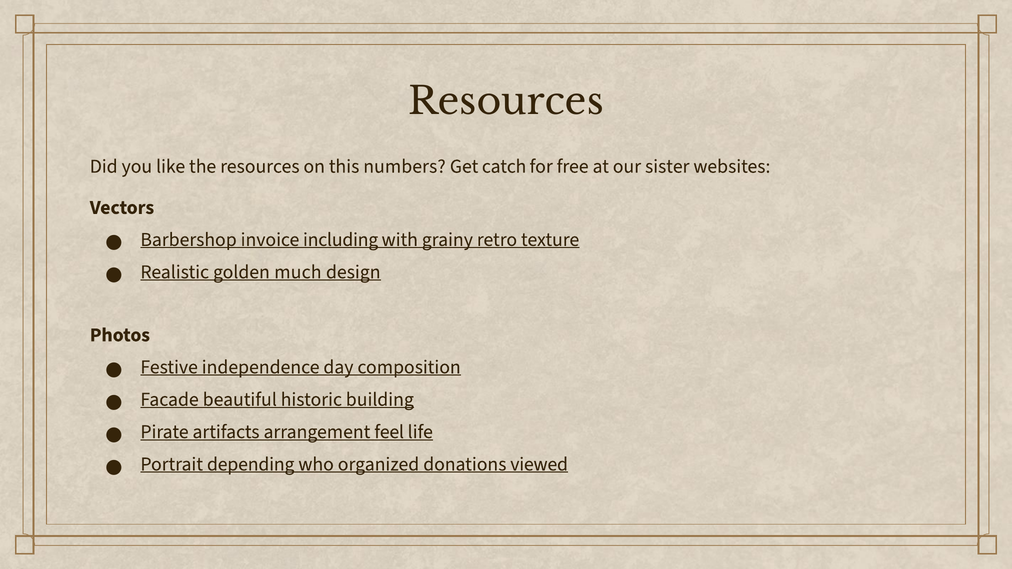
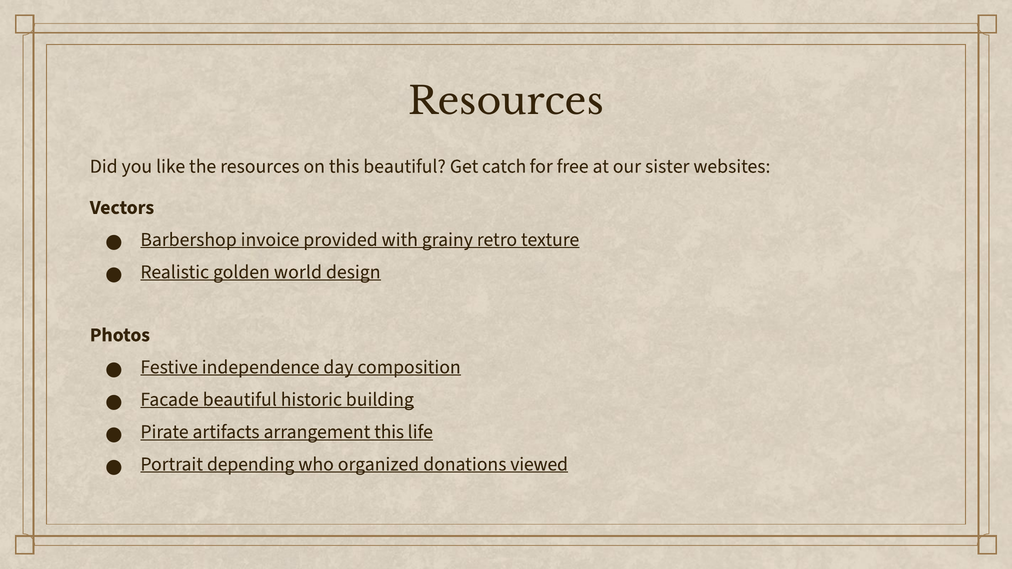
this numbers: numbers -> beautiful (405, 166)
including: including -> provided (340, 240)
much: much -> world (298, 272)
arrangement feel: feel -> this (389, 432)
